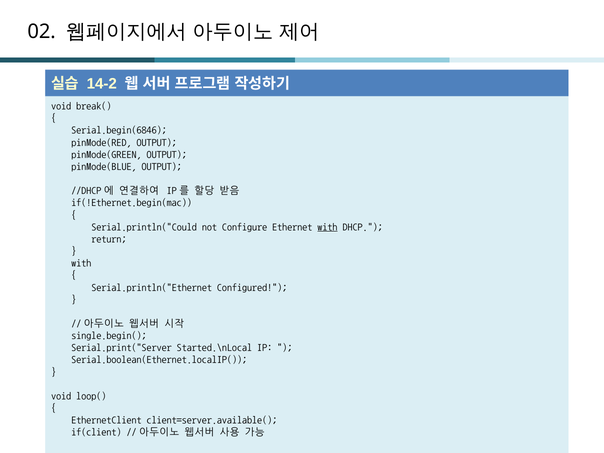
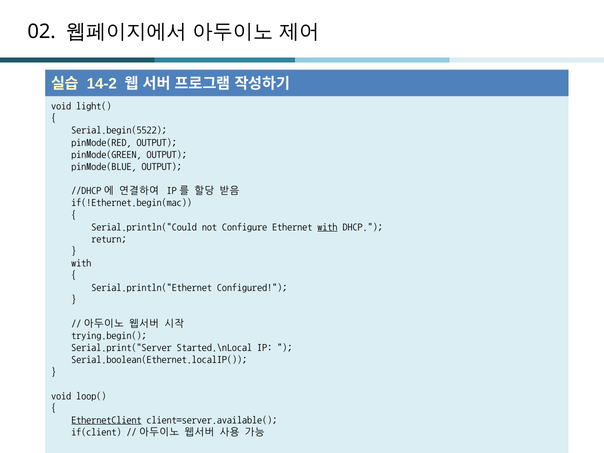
break(: break( -> light( (94, 106)
Serial.begin(6846: Serial.begin(6846 -> Serial.begin(5522 (119, 130)
single.begin(: single.begin( -> trying.begin( (109, 336)
EthernetClient underline: none -> present (106, 420)
